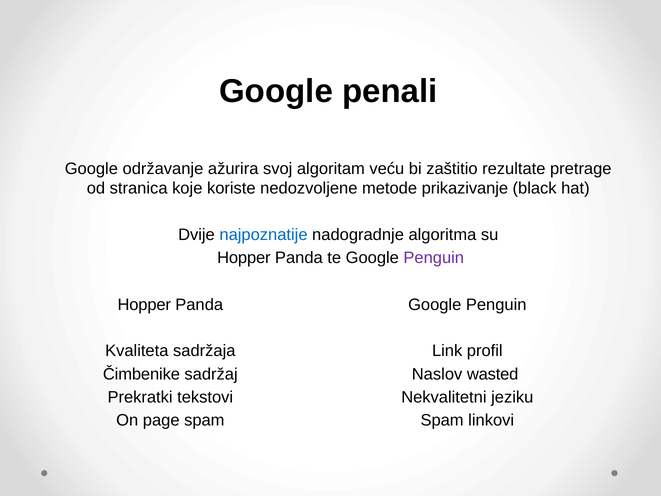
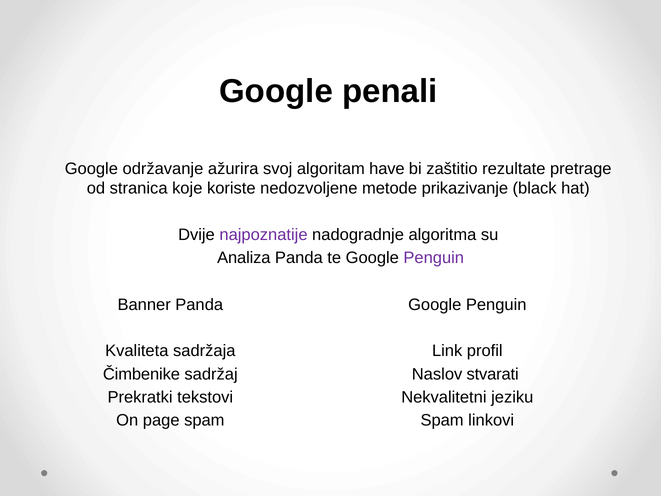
veću: veću -> have (387, 169)
najpoznatije colour: blue -> purple (264, 235)
Hopper: Hopper -> Analiza (244, 258)
Hopper: Hopper -> Banner (144, 304)
wasted: wasted -> stvarati (493, 374)
